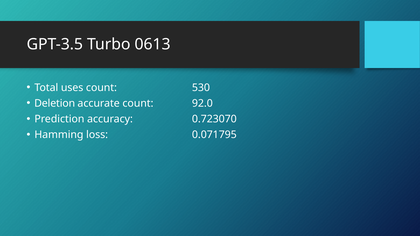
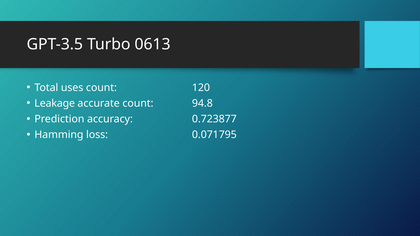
530: 530 -> 120 (201, 88)
Deletion: Deletion -> Leakage (55, 103)
92.0: 92.0 -> 94.8 (202, 103)
0.723070: 0.723070 -> 0.723877 (214, 119)
